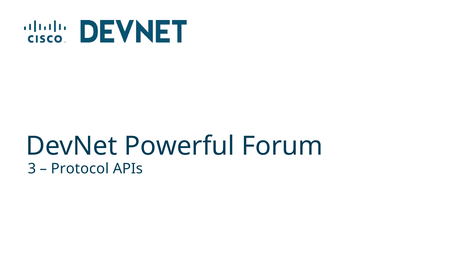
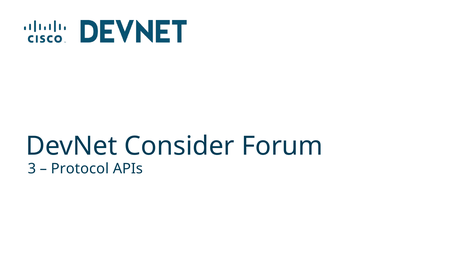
Powerful: Powerful -> Consider (179, 146)
